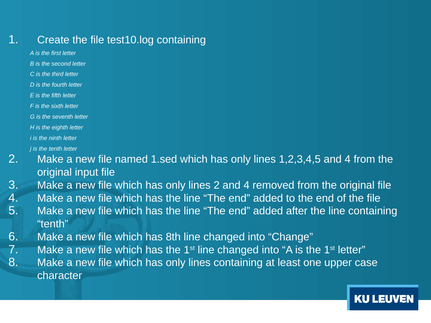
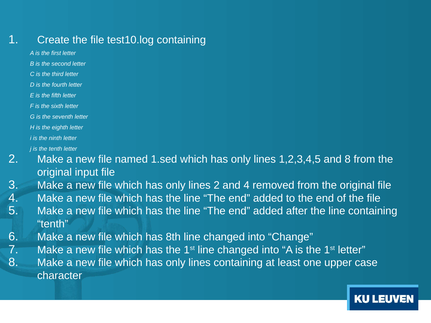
1,2,3,4,5 and 4: 4 -> 8 (348, 160)
